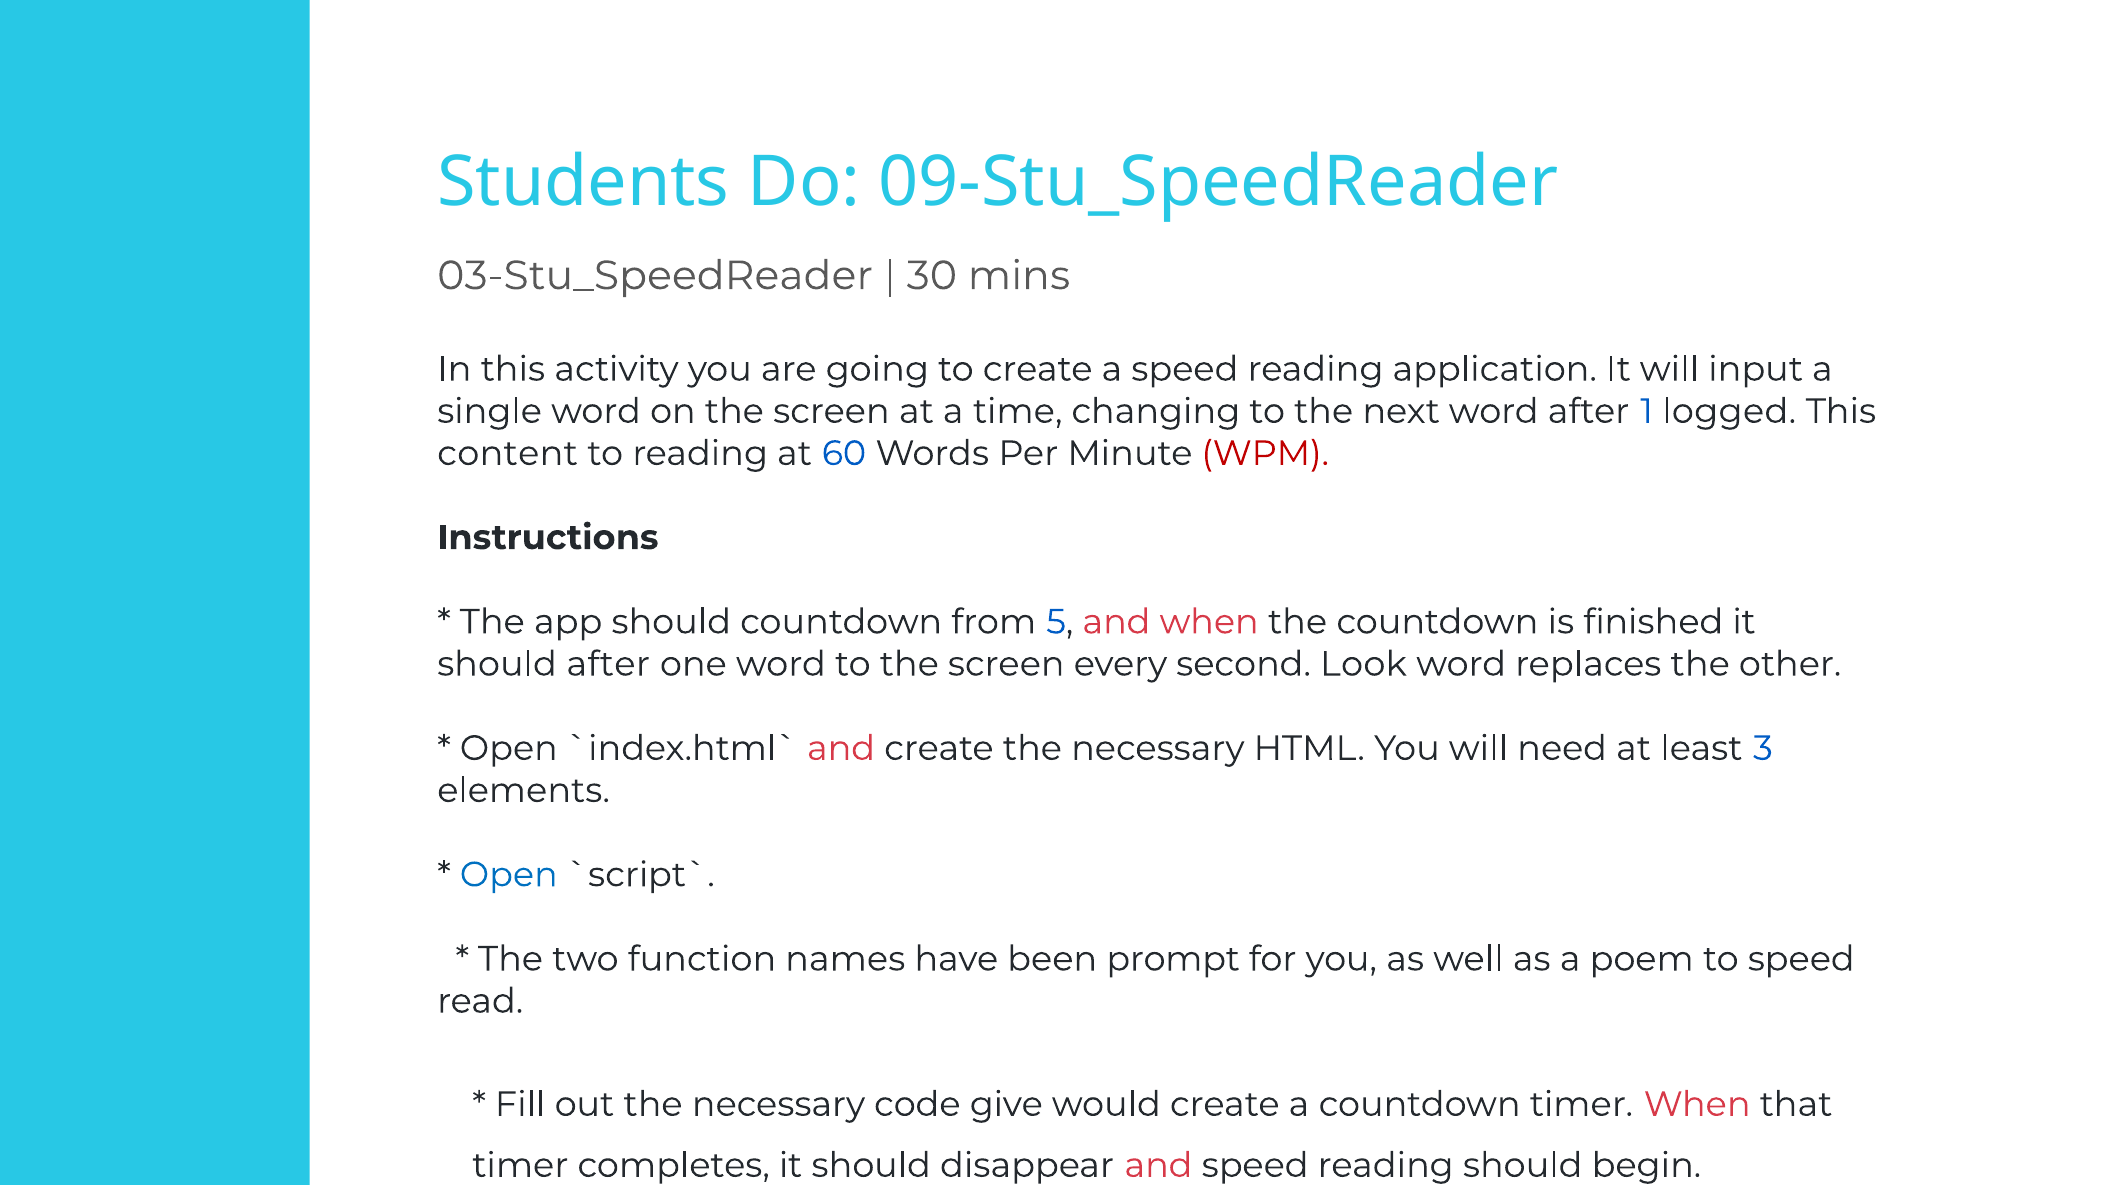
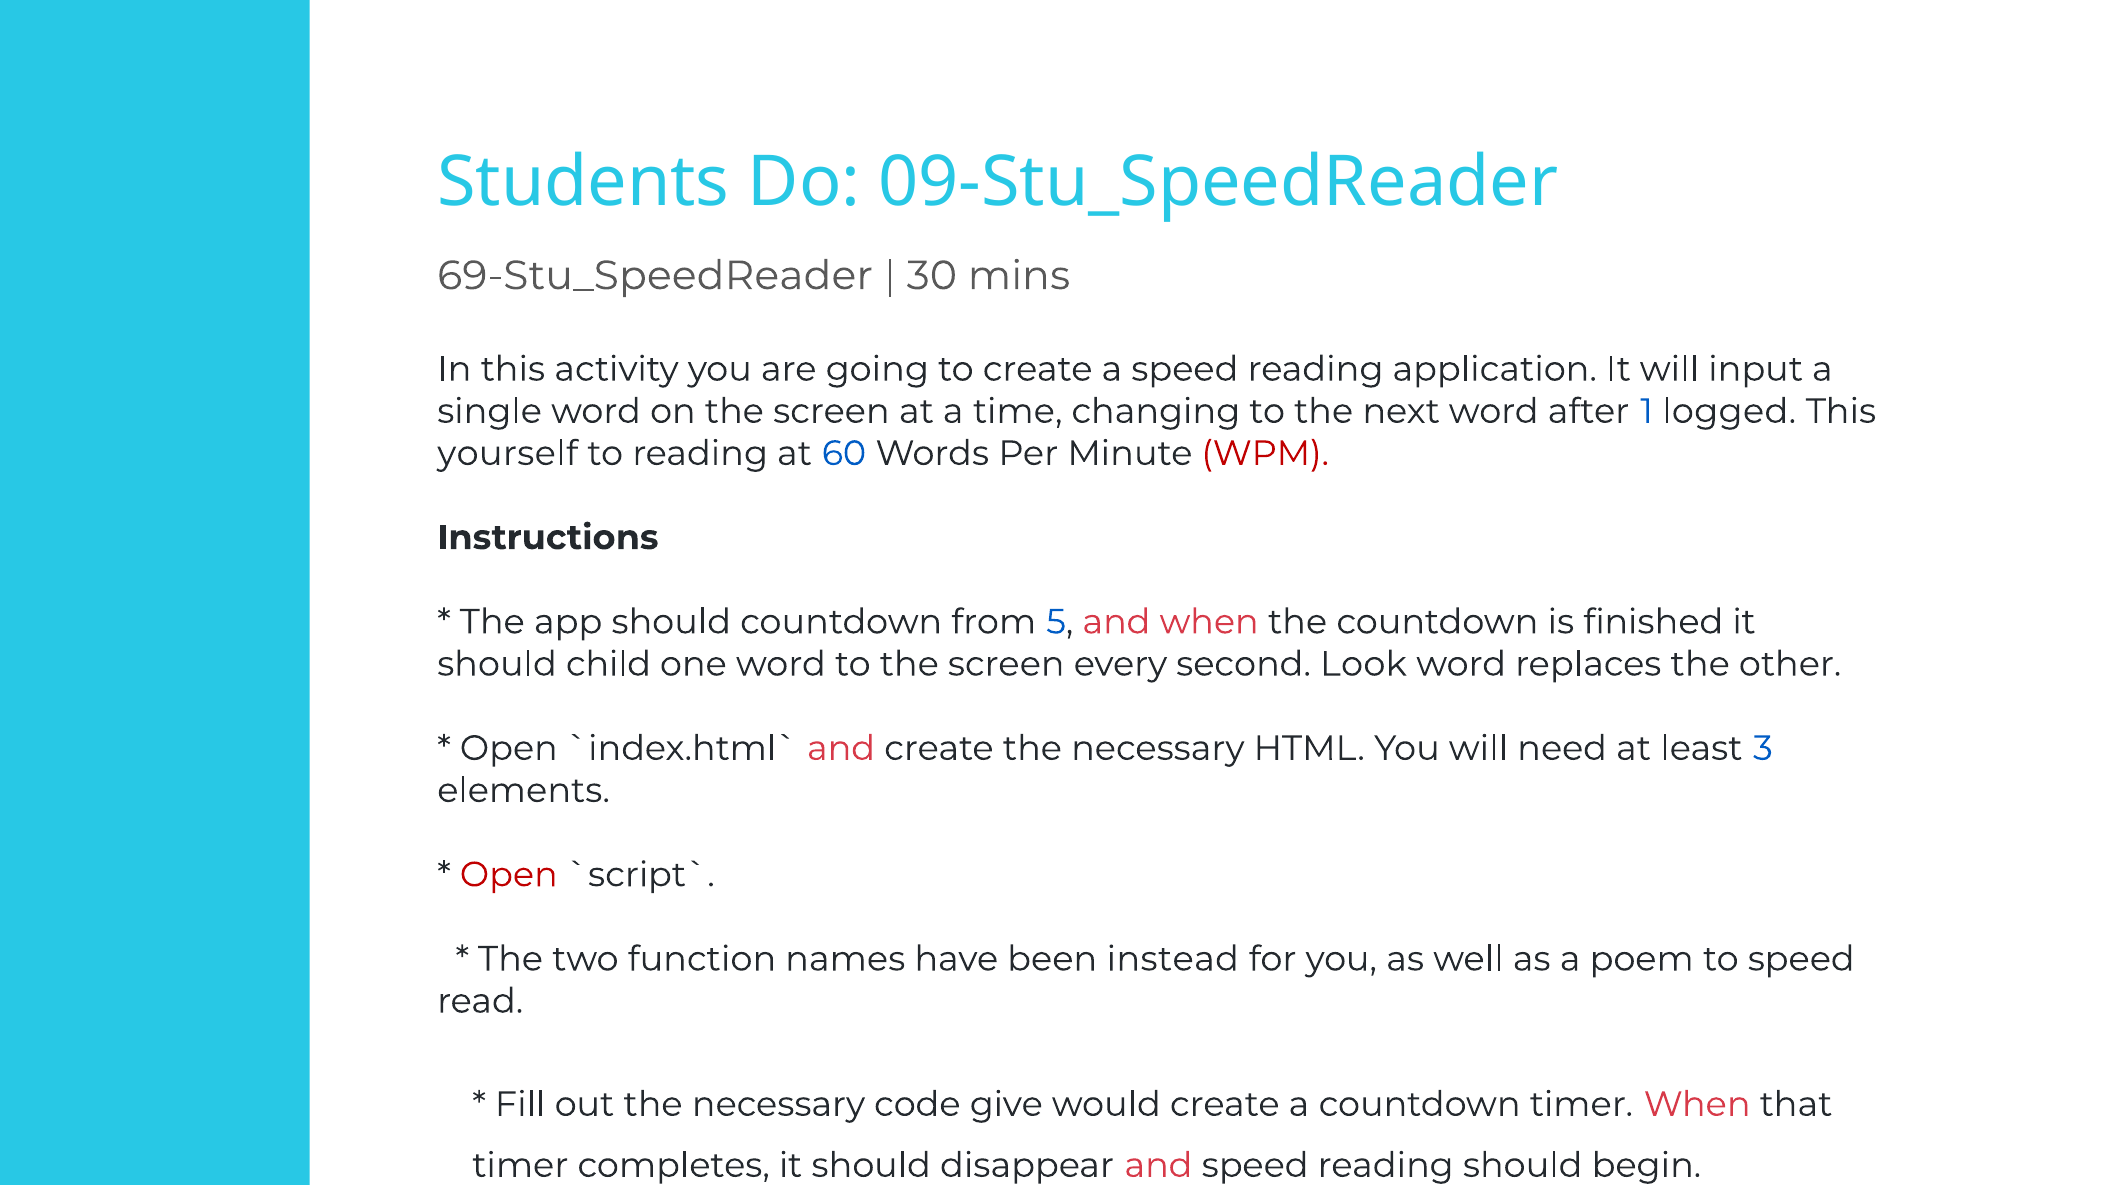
03-Stu_SpeedReader: 03-Stu_SpeedReader -> 69-Stu_SpeedReader (655, 276)
content: content -> yourself (508, 453)
should after: after -> child (608, 664)
Open colour: blue -> red (509, 875)
prompt: prompt -> instead (1173, 959)
